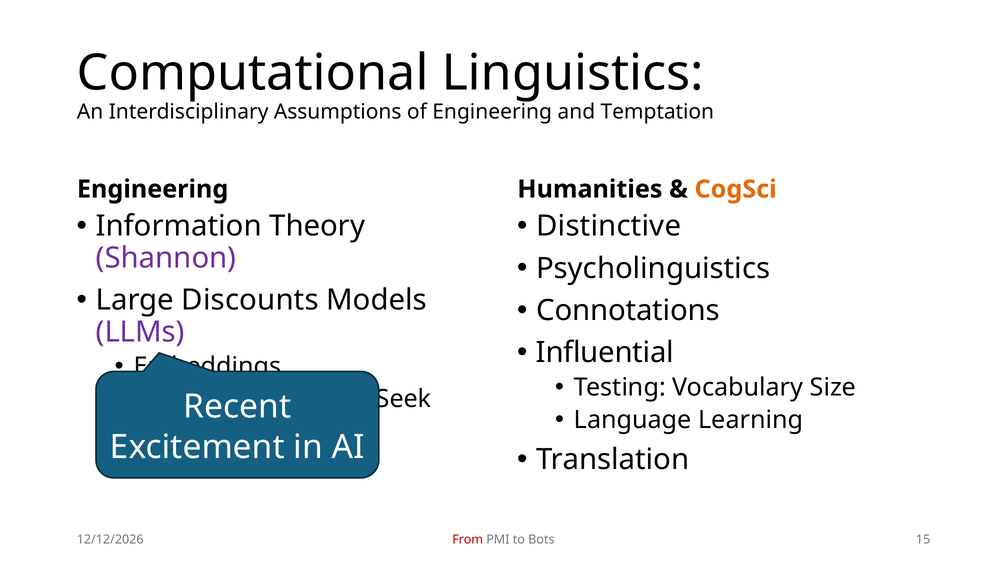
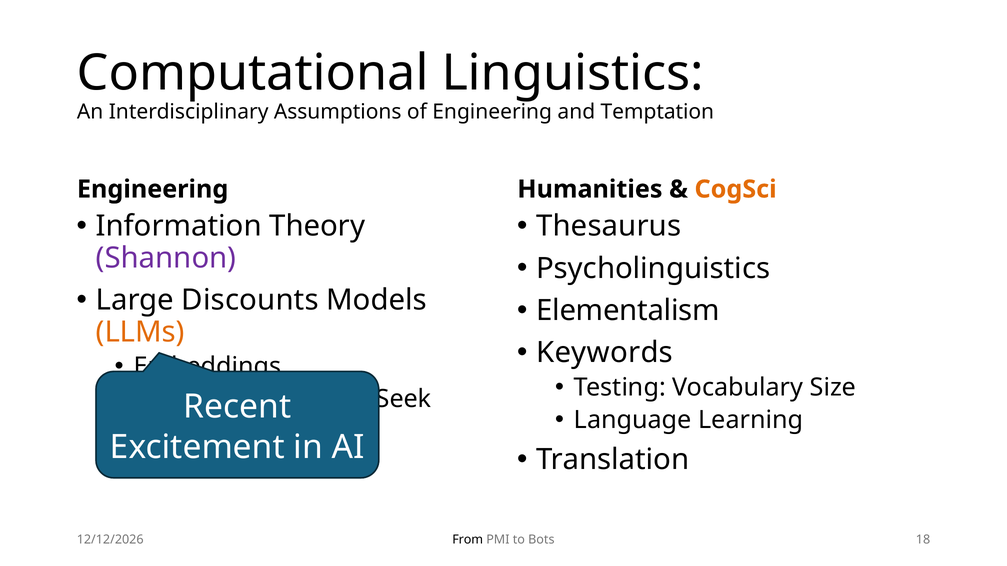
Distinctive: Distinctive -> Thesaurus (609, 226)
Connotations: Connotations -> Elementalism (628, 311)
LLMs colour: purple -> orange (140, 332)
Influential: Influential -> Keywords (605, 353)
From colour: red -> black (468, 540)
15: 15 -> 18 (923, 540)
